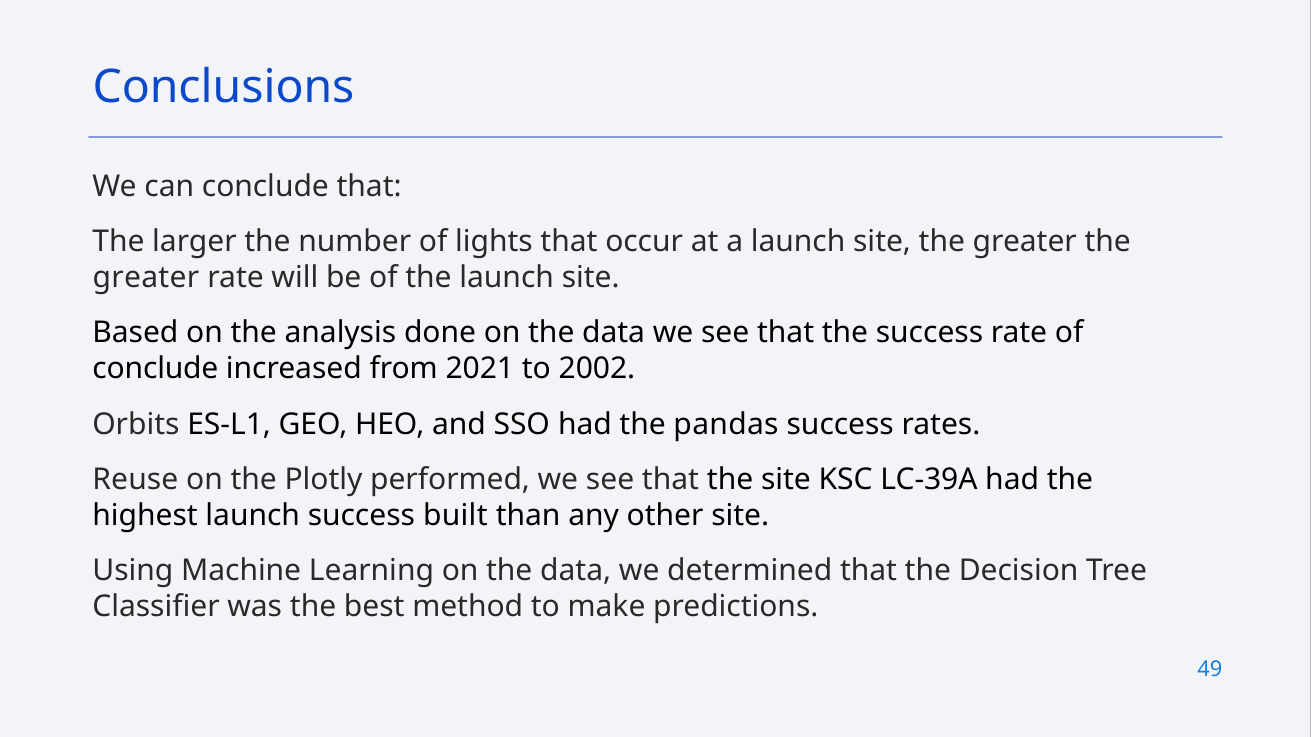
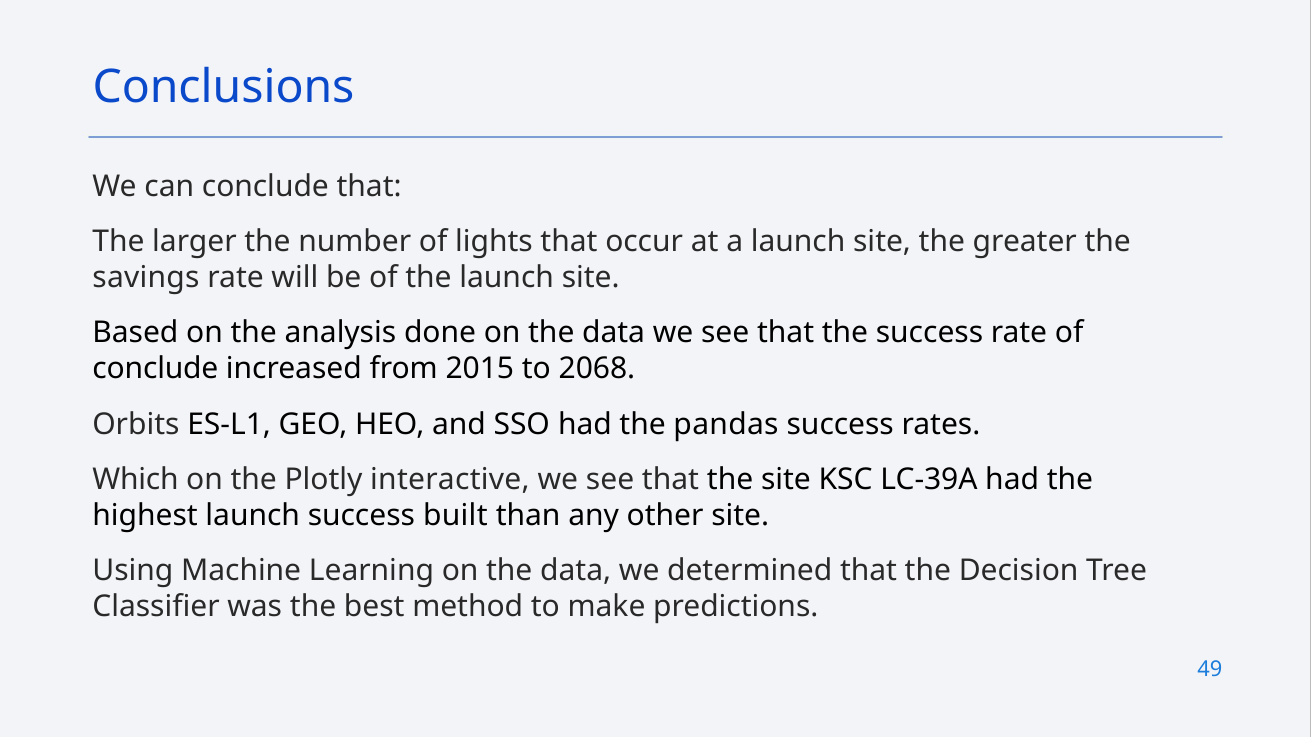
greater: greater -> savings (146, 278)
2021: 2021 -> 2015 (480, 369)
2002: 2002 -> 2068 (597, 369)
Reuse: Reuse -> Which (136, 480)
performed: performed -> interactive (450, 480)
